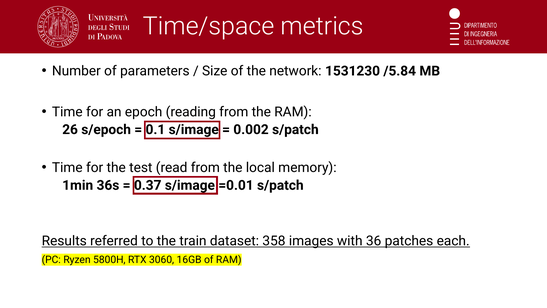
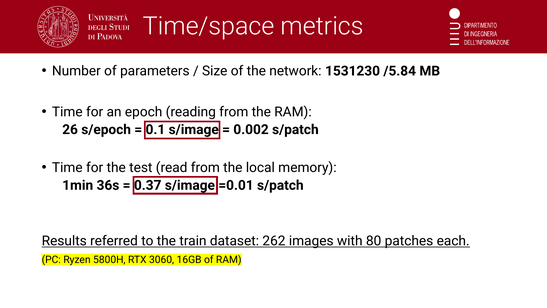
358: 358 -> 262 (274, 241)
36: 36 -> 80 (374, 241)
